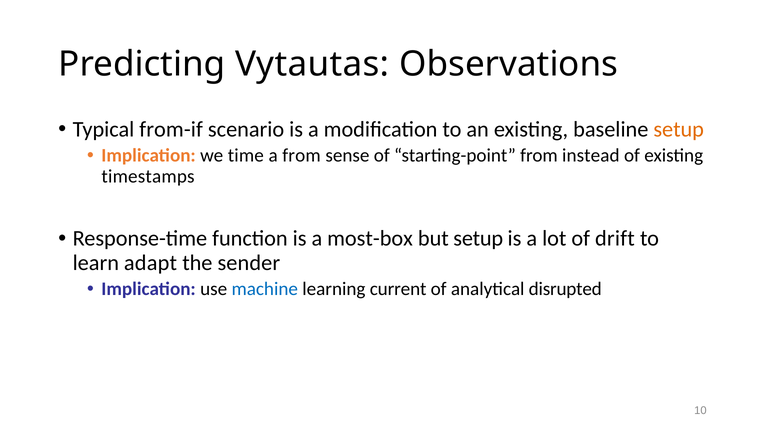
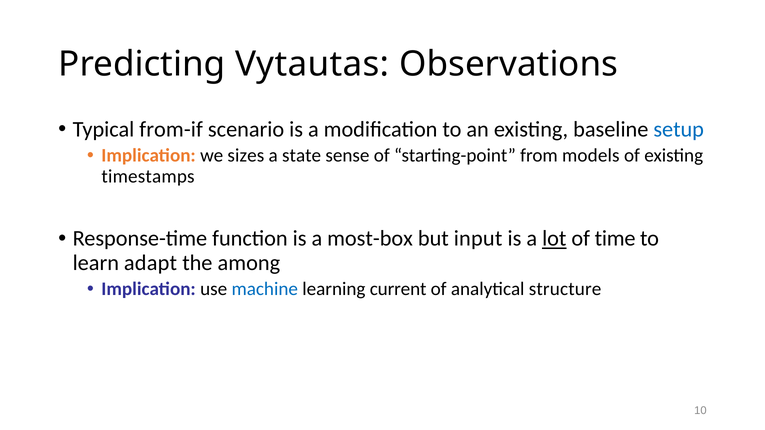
setup colour: orange -> blue (679, 129)
time: time -> sizes (246, 156)
a from: from -> state (302, 156)
instead: instead -> models (591, 156)
but setup: setup -> input (478, 239)
lot underline: none -> present (554, 239)
drift: drift -> time (615, 239)
sender: sender -> among (249, 263)
disrupted: disrupted -> structure (565, 289)
